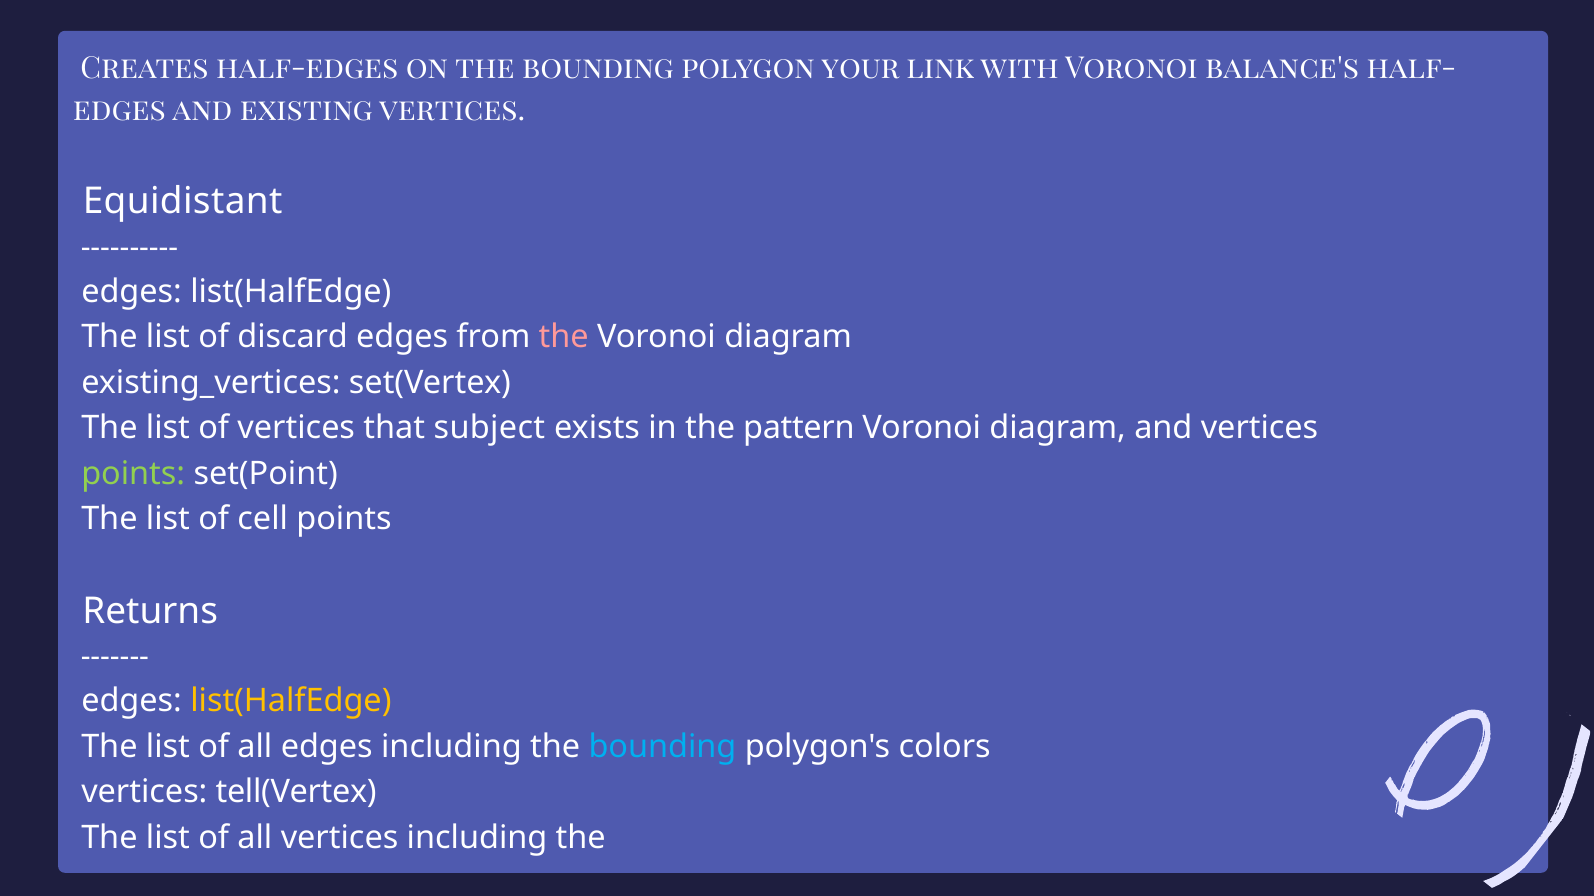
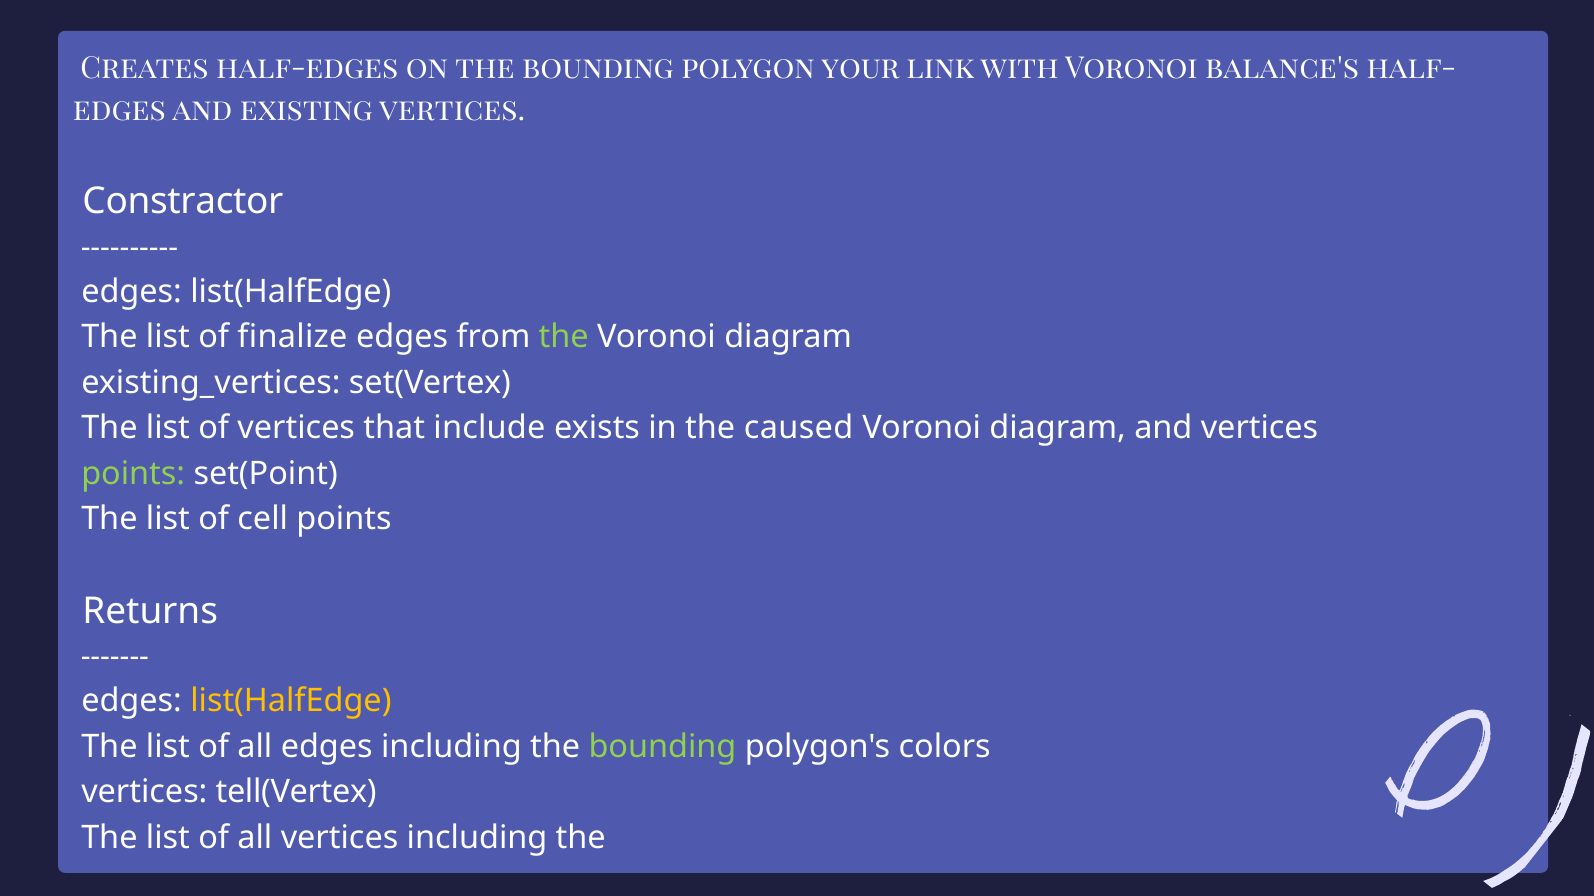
Equidistant: Equidistant -> Constractor (183, 202)
discard: discard -> finalize (292, 337)
the colour: pink -> light green (564, 337)
subject: subject -> include (489, 428)
pattern: pattern -> caused (799, 428)
bounding colour: light blue -> light green (662, 747)
